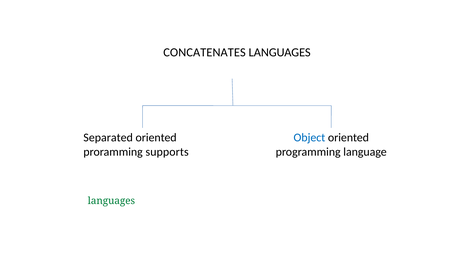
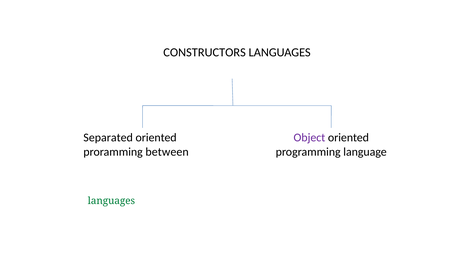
CONCATENATES: CONCATENATES -> CONSTRUCTORS (205, 52)
Object colour: blue -> purple (309, 137)
supports: supports -> between (167, 152)
